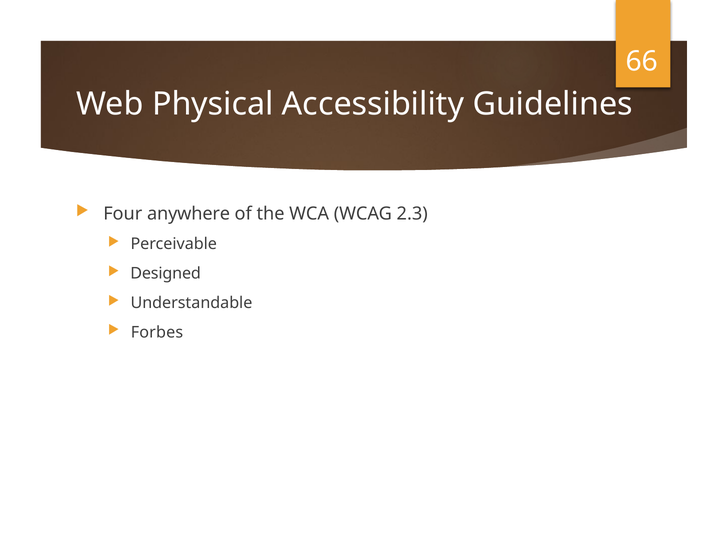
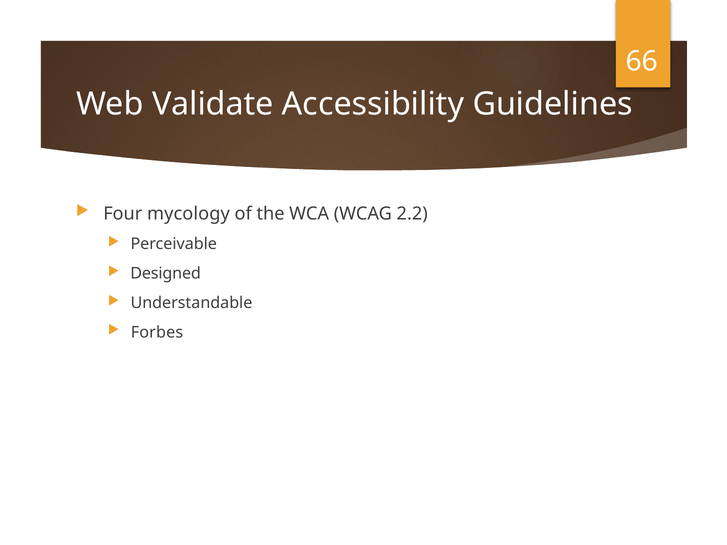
Physical: Physical -> Validate (213, 104)
anywhere: anywhere -> mycology (188, 214)
2.3: 2.3 -> 2.2 (412, 214)
